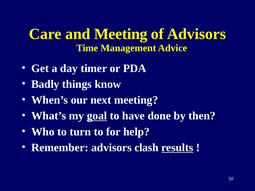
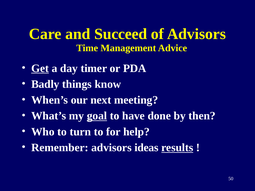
and Meeting: Meeting -> Succeed (121, 34)
Get underline: none -> present (40, 68)
clash: clash -> ideas (146, 148)
